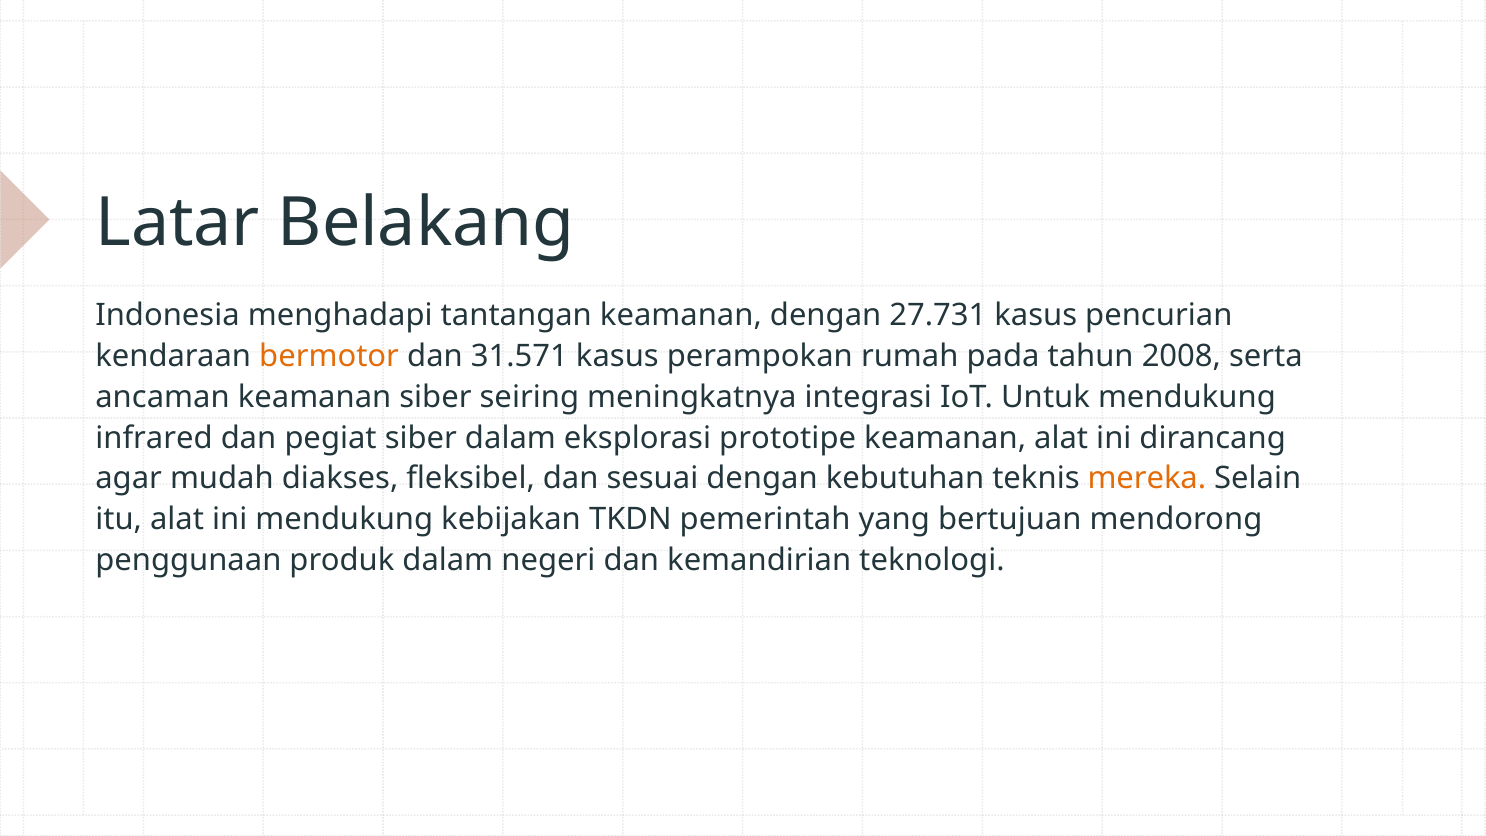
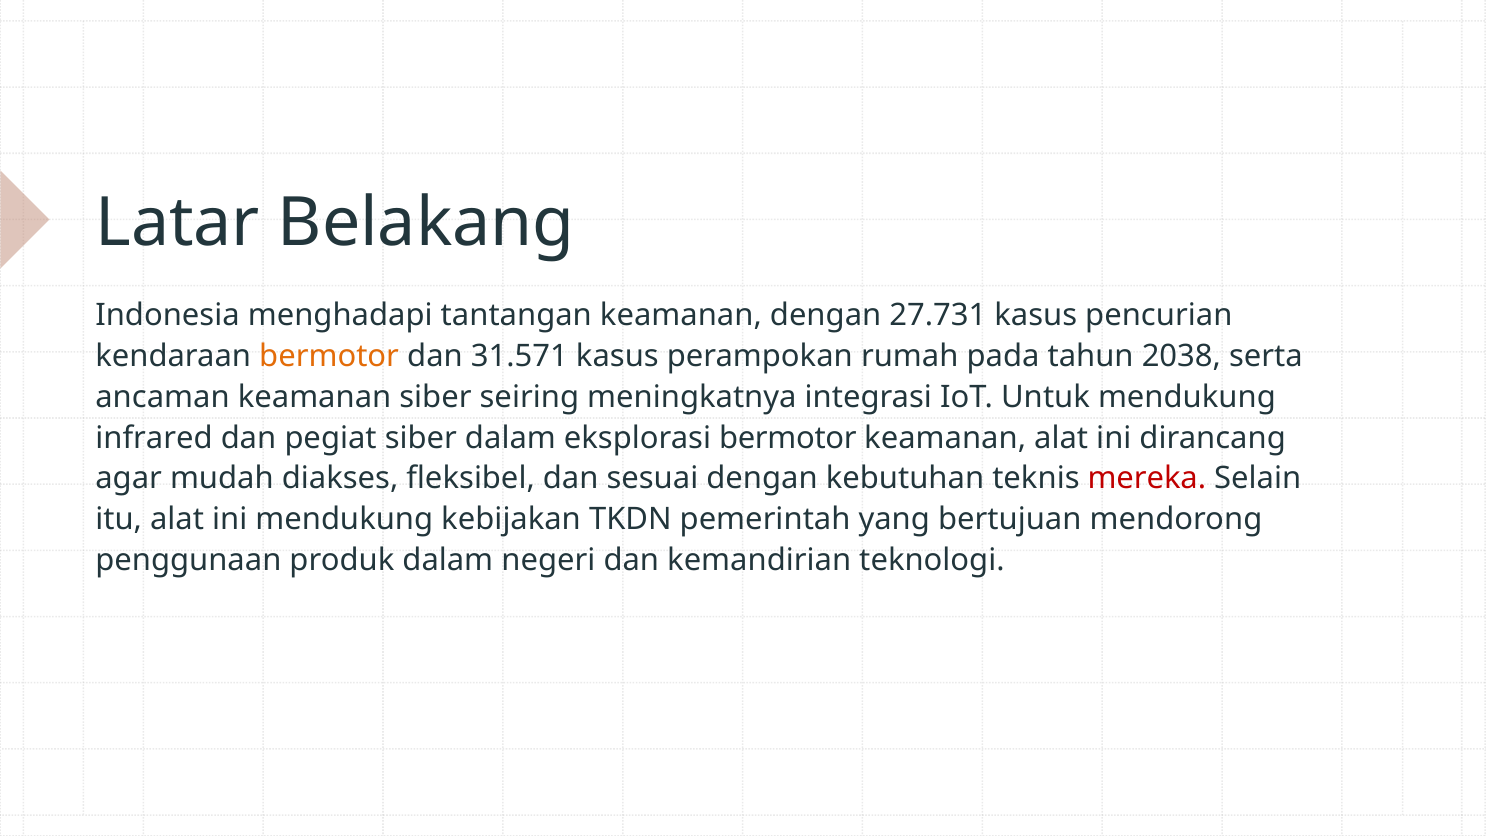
2008: 2008 -> 2038 (1181, 356)
eksplorasi prototipe: prototipe -> bermotor (788, 438)
mereka colour: orange -> red (1147, 479)
